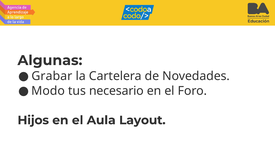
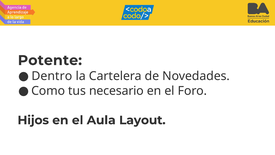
Algunas: Algunas -> Potente (50, 60)
Grabar: Grabar -> Dentro (52, 76)
Modo: Modo -> Como (48, 91)
